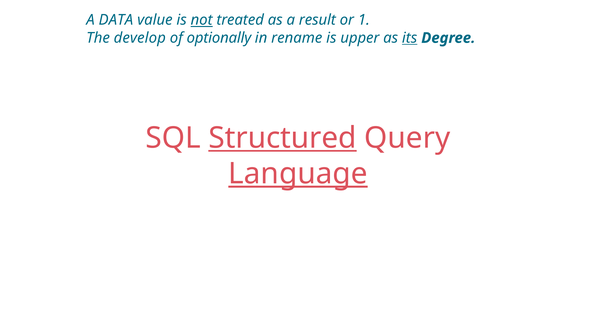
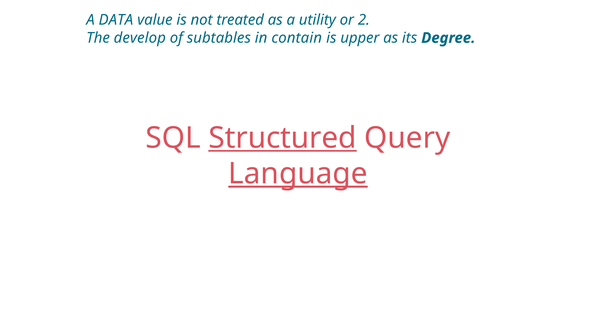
not underline: present -> none (202, 20)
result: result -> utility (317, 20)
1: 1 -> 2 (364, 20)
optionally: optionally -> subtables (219, 38)
rename: rename -> contain (297, 38)
its underline: present -> none (410, 38)
